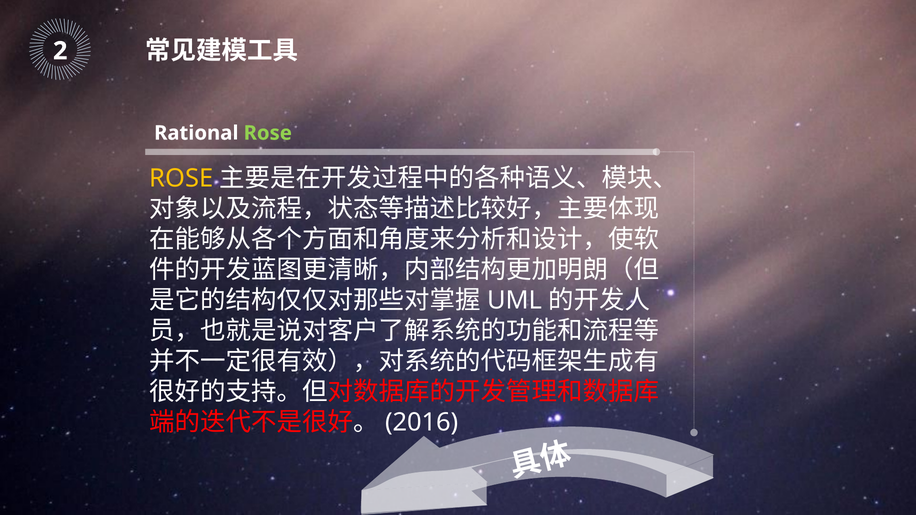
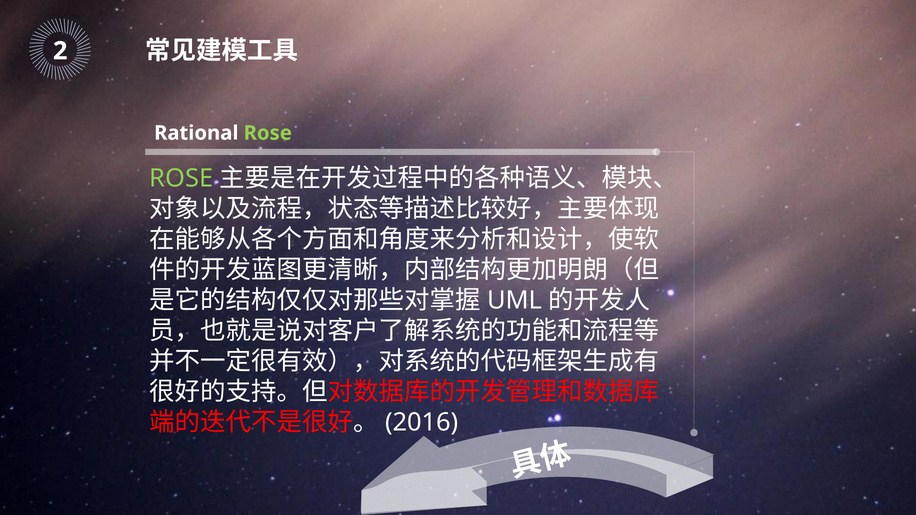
ROSE colour: yellow -> light green (181, 178)
